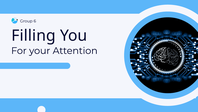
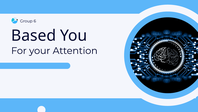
Filling: Filling -> Based (34, 35)
